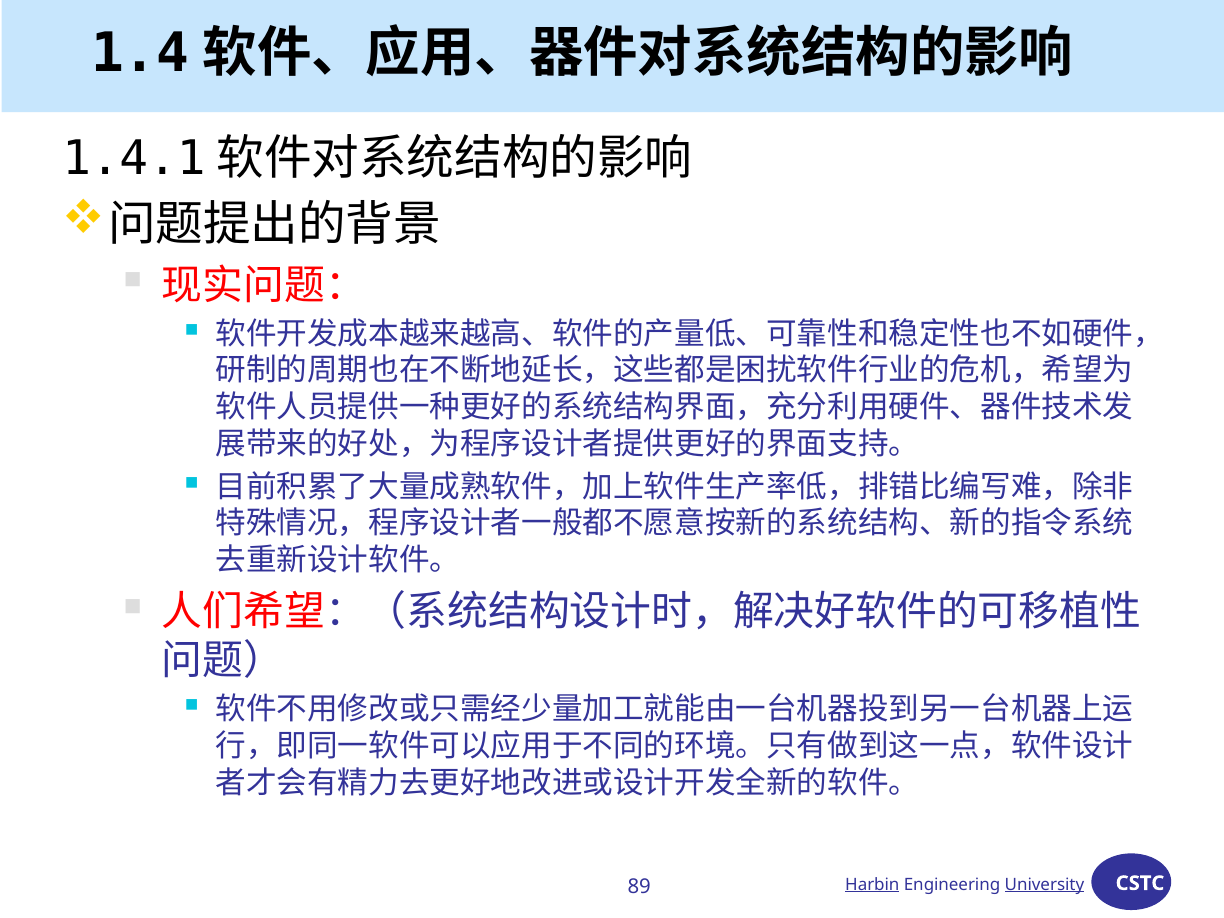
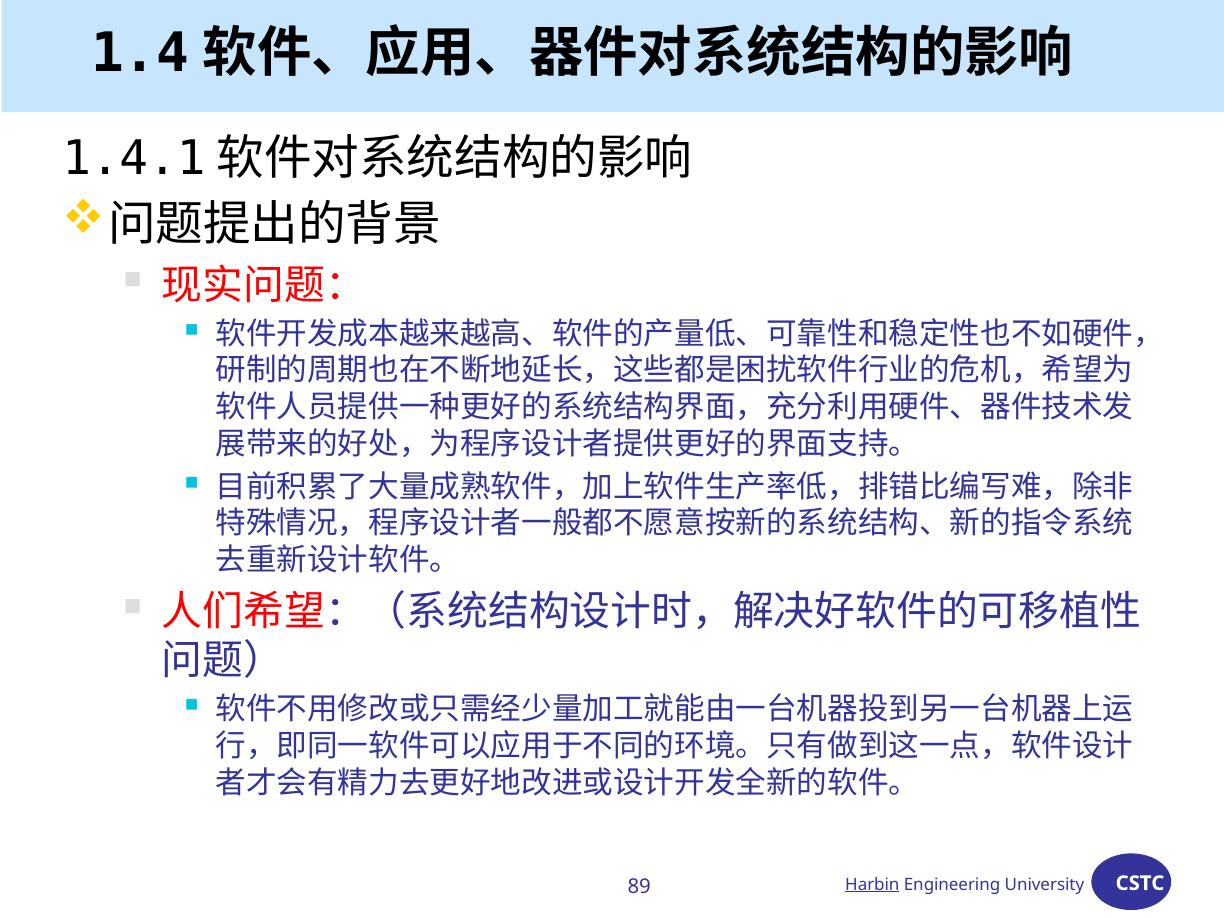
University underline: present -> none (1044, 885)
